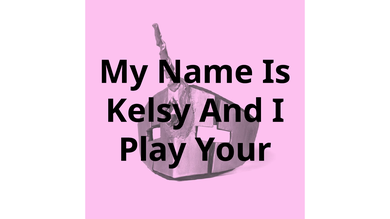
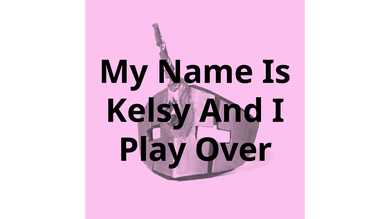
Your: Your -> Over (233, 150)
